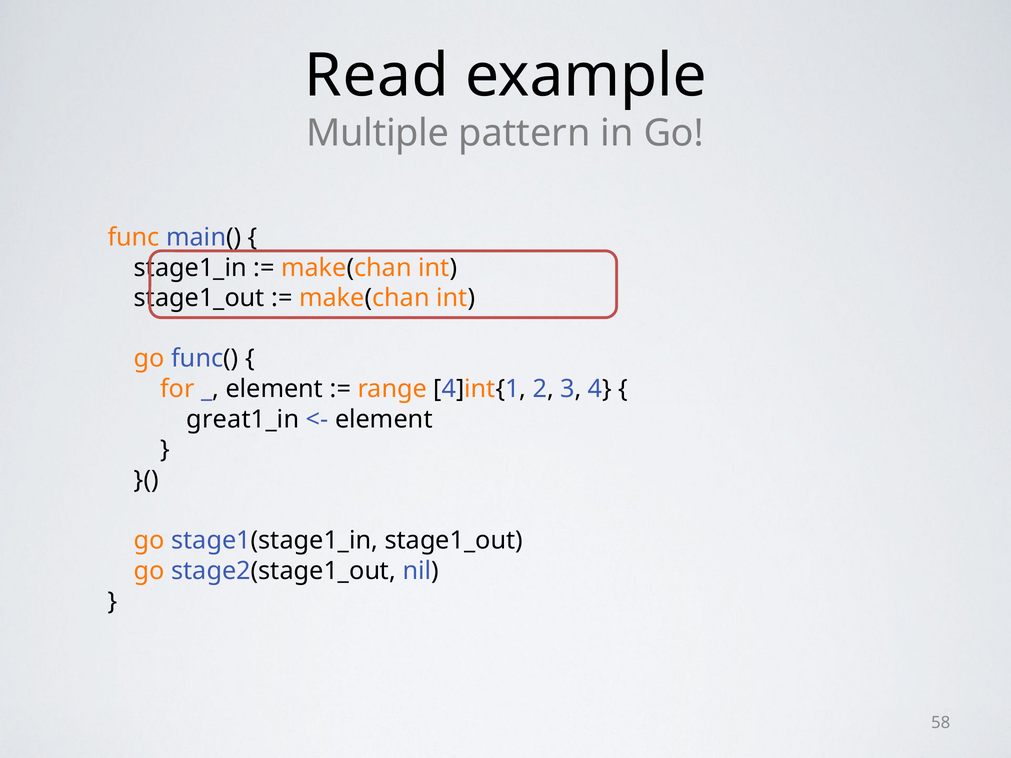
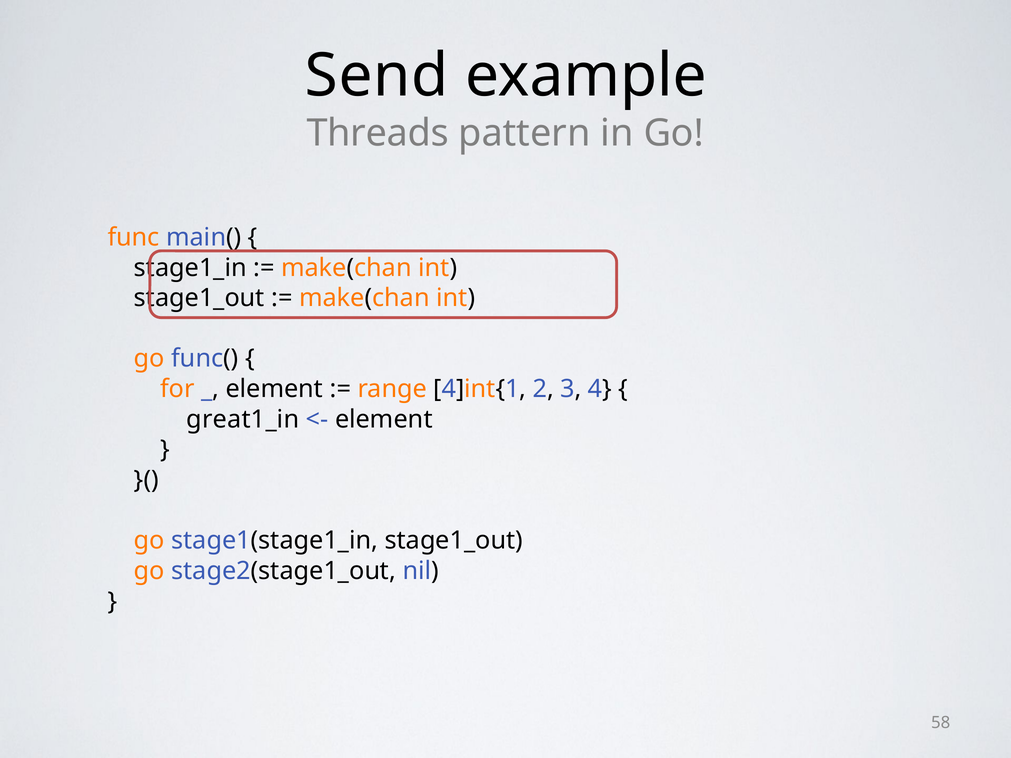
Read: Read -> Send (377, 76)
Multiple: Multiple -> Threads (378, 133)
